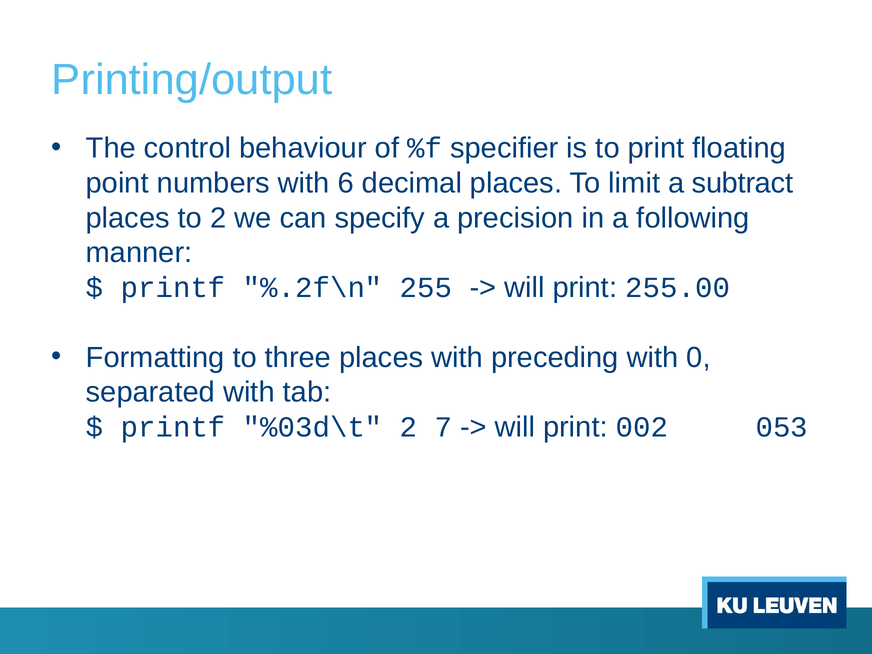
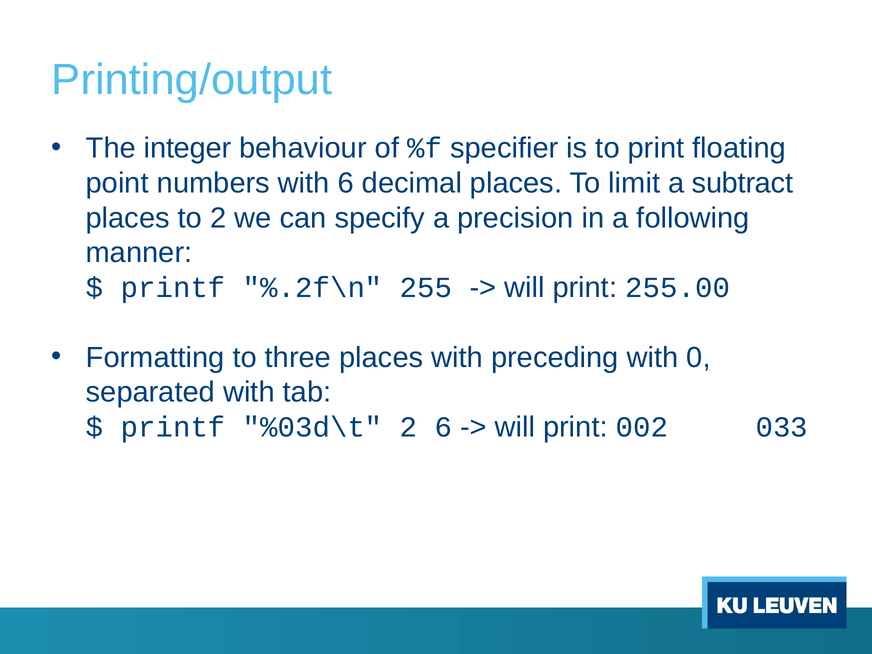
control: control -> integer (188, 148)
2 7: 7 -> 6 (443, 427)
053: 053 -> 033 (782, 427)
